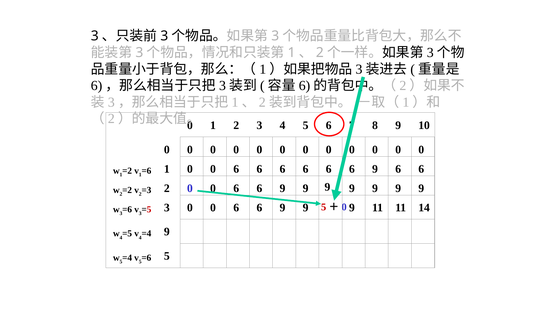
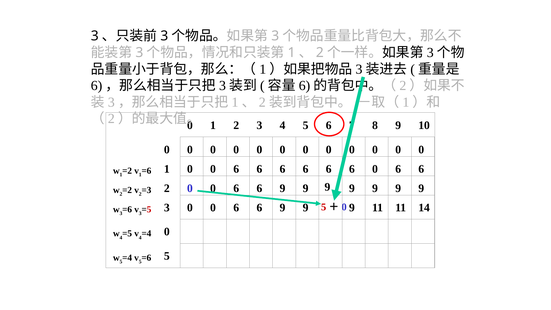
9: 9 -> 0 (375, 169)
9: 9 -> 0 (167, 232)
